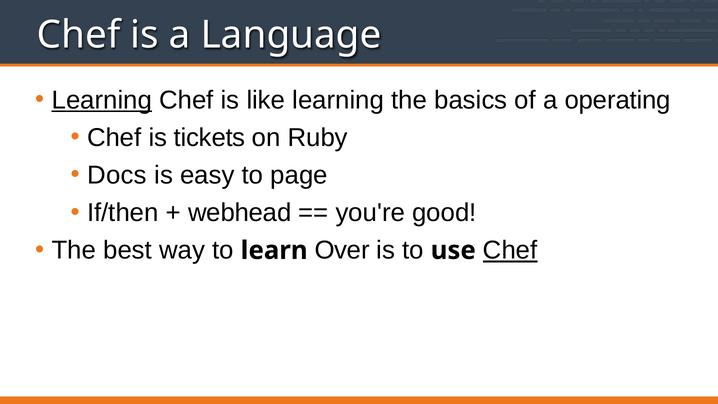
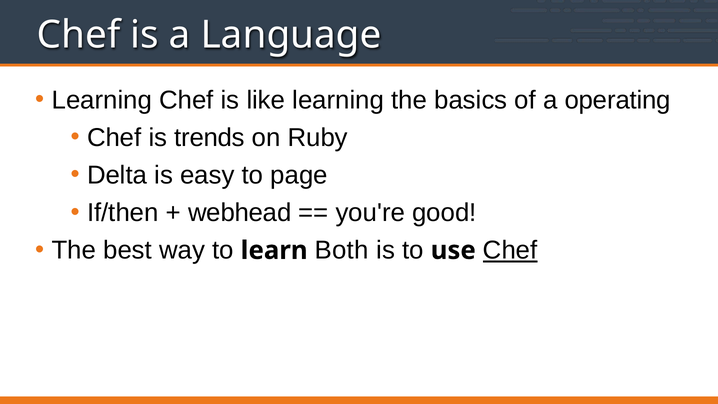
Learning underline: present -> none (102, 100)
tickets: tickets -> trends (210, 138)
Docs: Docs -> Delta (117, 175)
Over: Over -> Both (342, 250)
